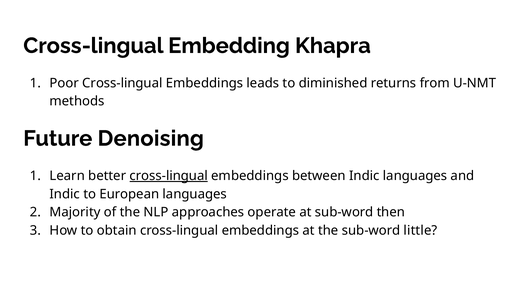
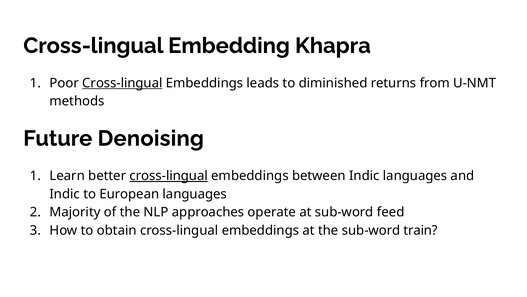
Cross-lingual underline: none -> present (122, 83)
then: then -> feed (391, 212)
little: little -> train (421, 230)
